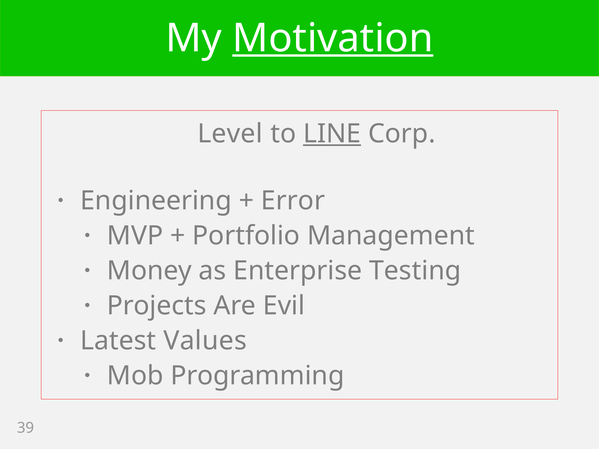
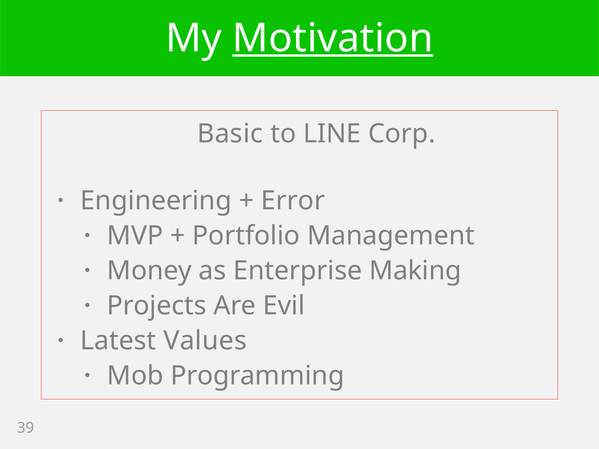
Level: Level -> Basic (230, 134)
LINE underline: present -> none (332, 134)
Testing: Testing -> Making (415, 271)
